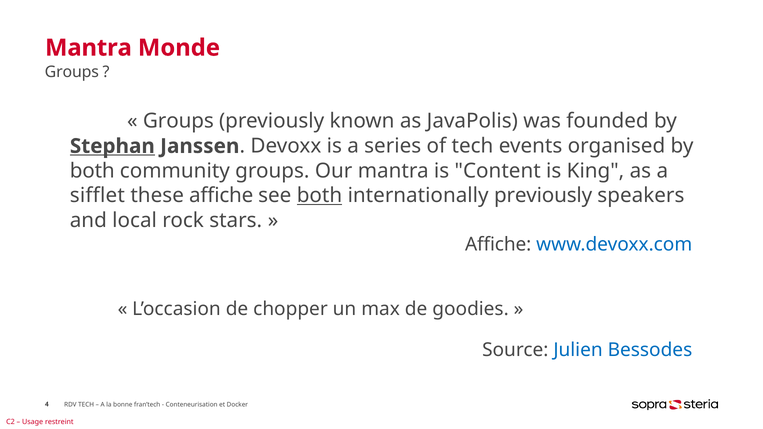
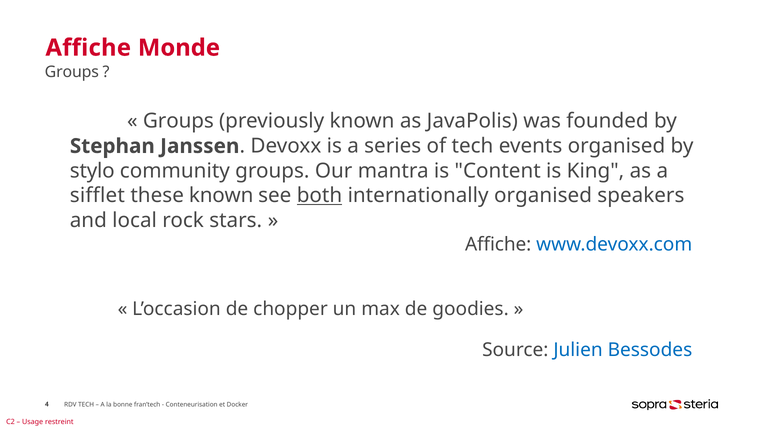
Mantra: Mantra -> Affiche (88, 48)
Stephan underline: present -> none (112, 146)
both: both -> stylo (92, 171)
these affiche: affiche -> known (221, 196)
internationally previously: previously -> organised (543, 196)
